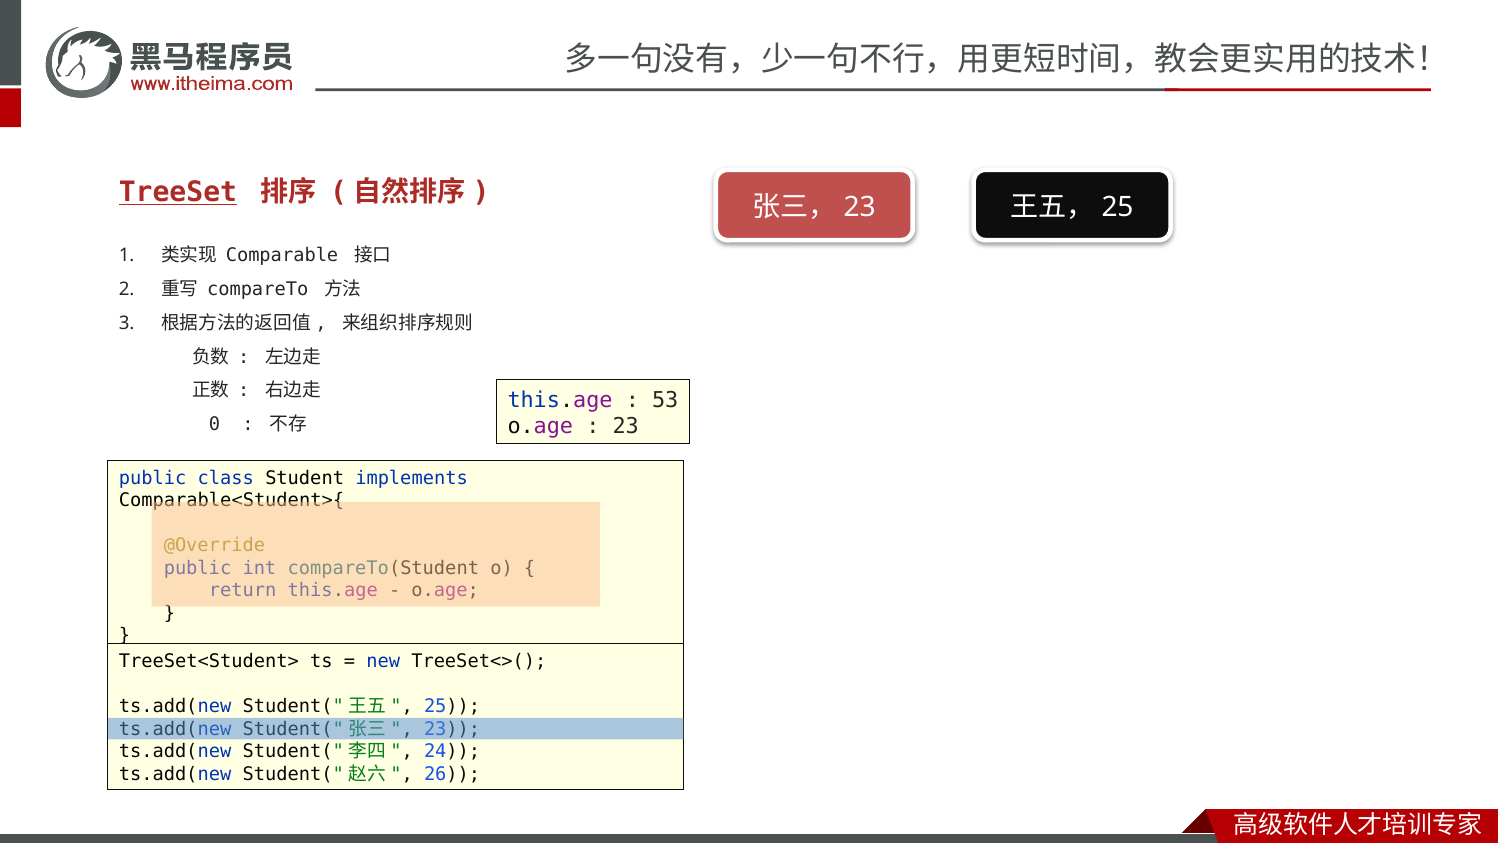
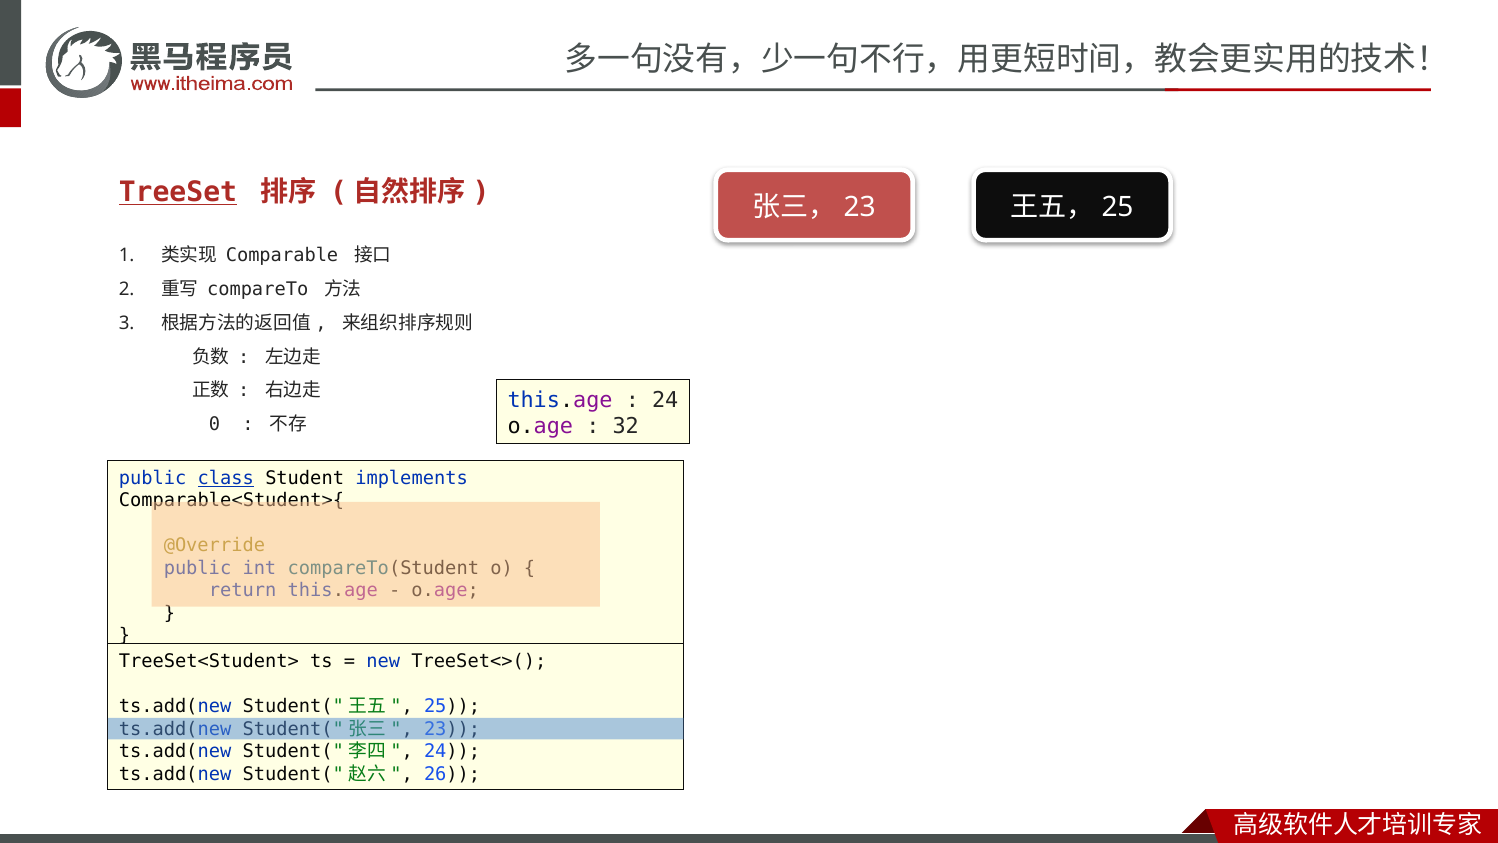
53: 53 -> 24 (665, 400)
23: 23 -> 32 (626, 426)
class underline: none -> present (226, 478)
